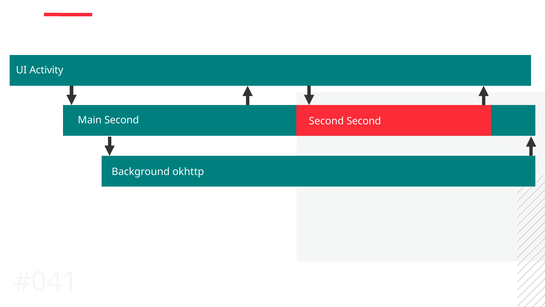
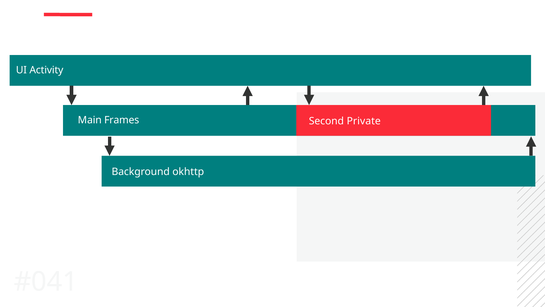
Main Second: Second -> Frames (122, 120)
Second: Second -> Private (364, 121)
